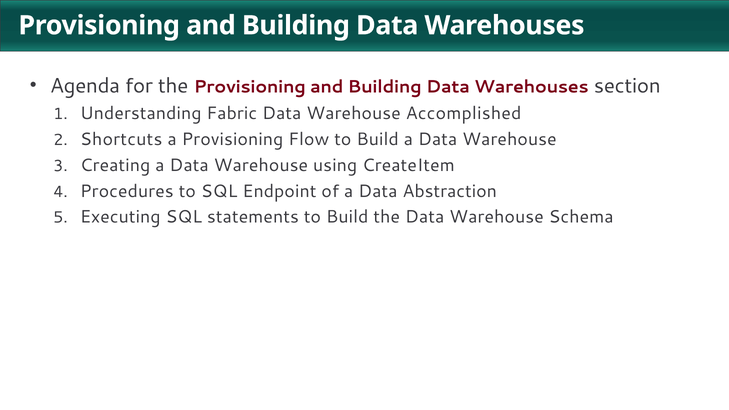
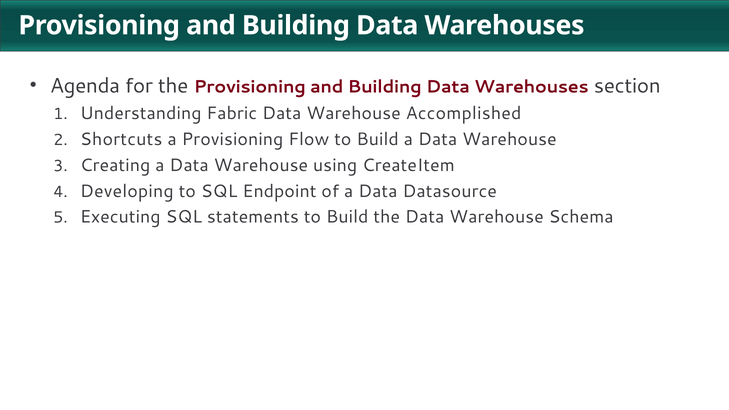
Procedures: Procedures -> Developing (127, 191)
Abstraction: Abstraction -> Datasource (450, 191)
